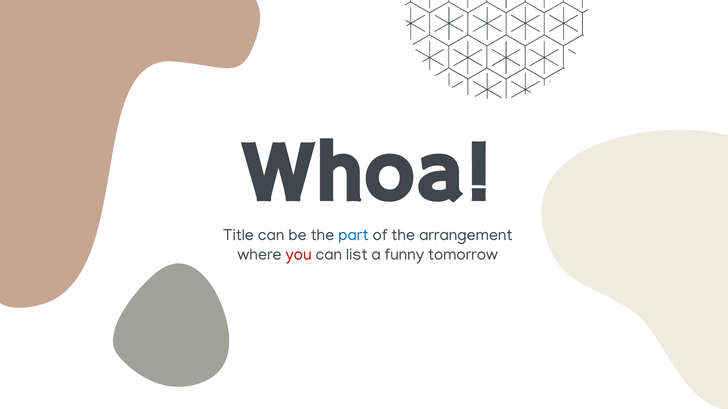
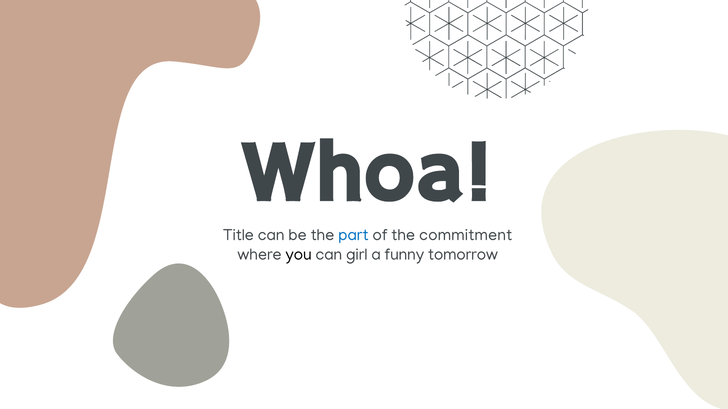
arrangement: arrangement -> commitment (466, 235)
you colour: red -> black (299, 255)
list: list -> girl (357, 255)
